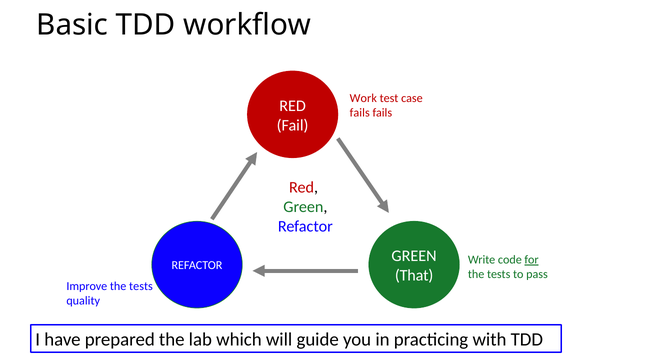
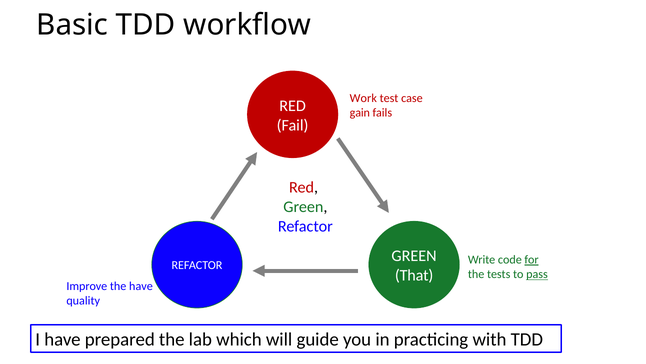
fails: fails -> gain (360, 112)
pass underline: none -> present (537, 274)
Improve the tests: tests -> have (141, 286)
